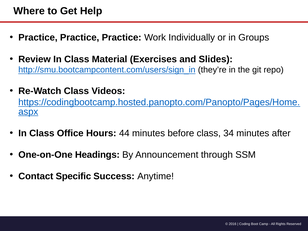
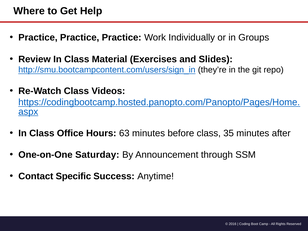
44: 44 -> 63 (124, 133)
34: 34 -> 35 (229, 133)
Headings: Headings -> Saturday (97, 155)
